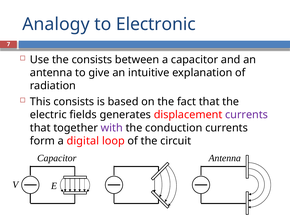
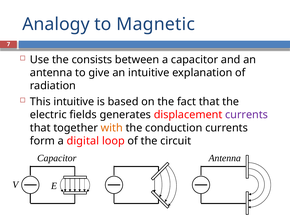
Electronic: Electronic -> Magnetic (156, 24)
This consists: consists -> intuitive (74, 101)
with colour: purple -> orange (112, 128)
